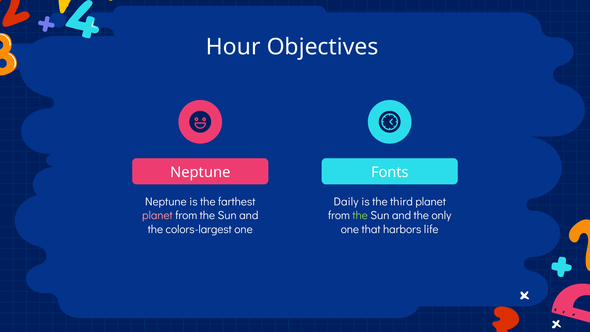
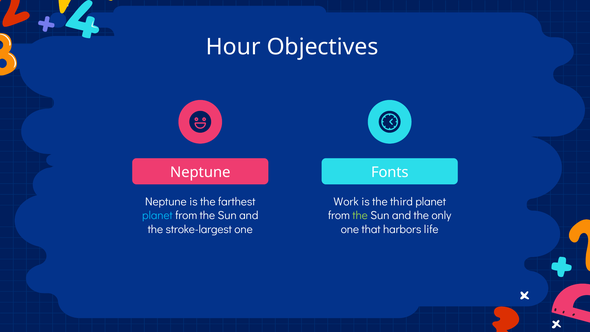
Daily: Daily -> Work (346, 202)
planet colour: pink -> light blue (157, 215)
colors-largest: colors-largest -> stroke-largest (199, 229)
